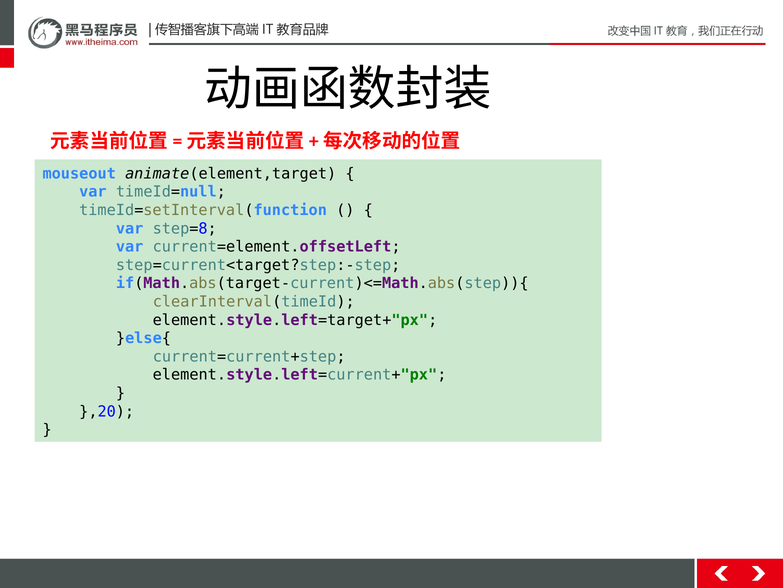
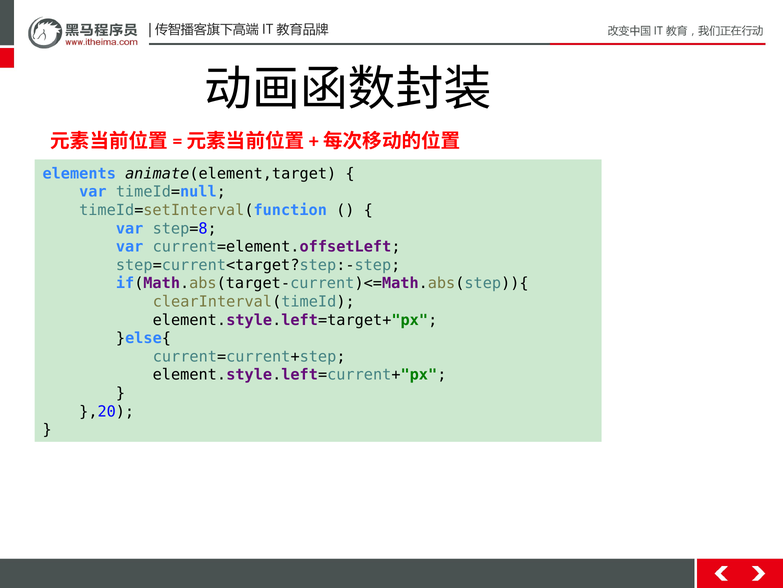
mouseout: mouseout -> elements (79, 173)
